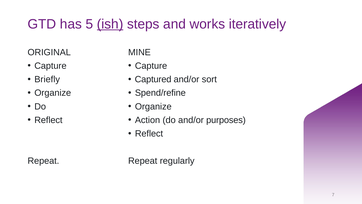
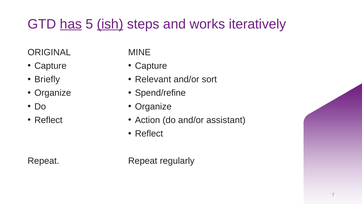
has underline: none -> present (71, 24)
Captured: Captured -> Relevant (153, 79)
purposes: purposes -> assistant (226, 120)
